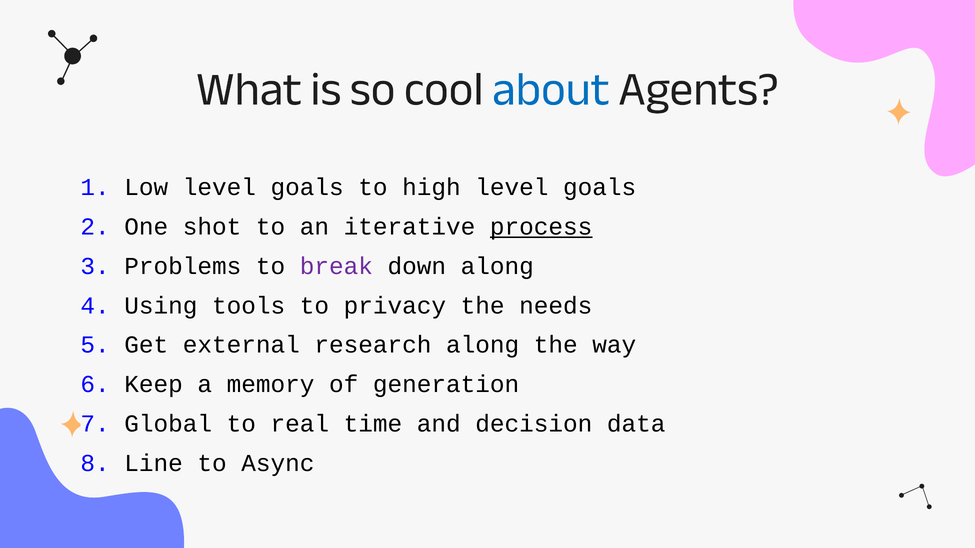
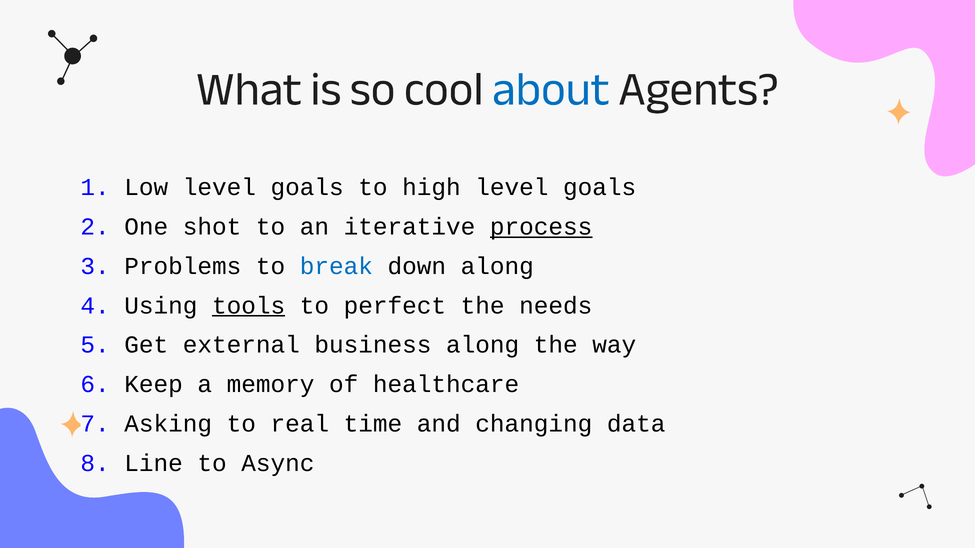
break colour: purple -> blue (336, 266)
tools underline: none -> present (249, 306)
privacy: privacy -> perfect (395, 306)
research: research -> business (373, 345)
generation: generation -> healthcare (446, 385)
Global: Global -> Asking (168, 424)
decision: decision -> changing (534, 424)
